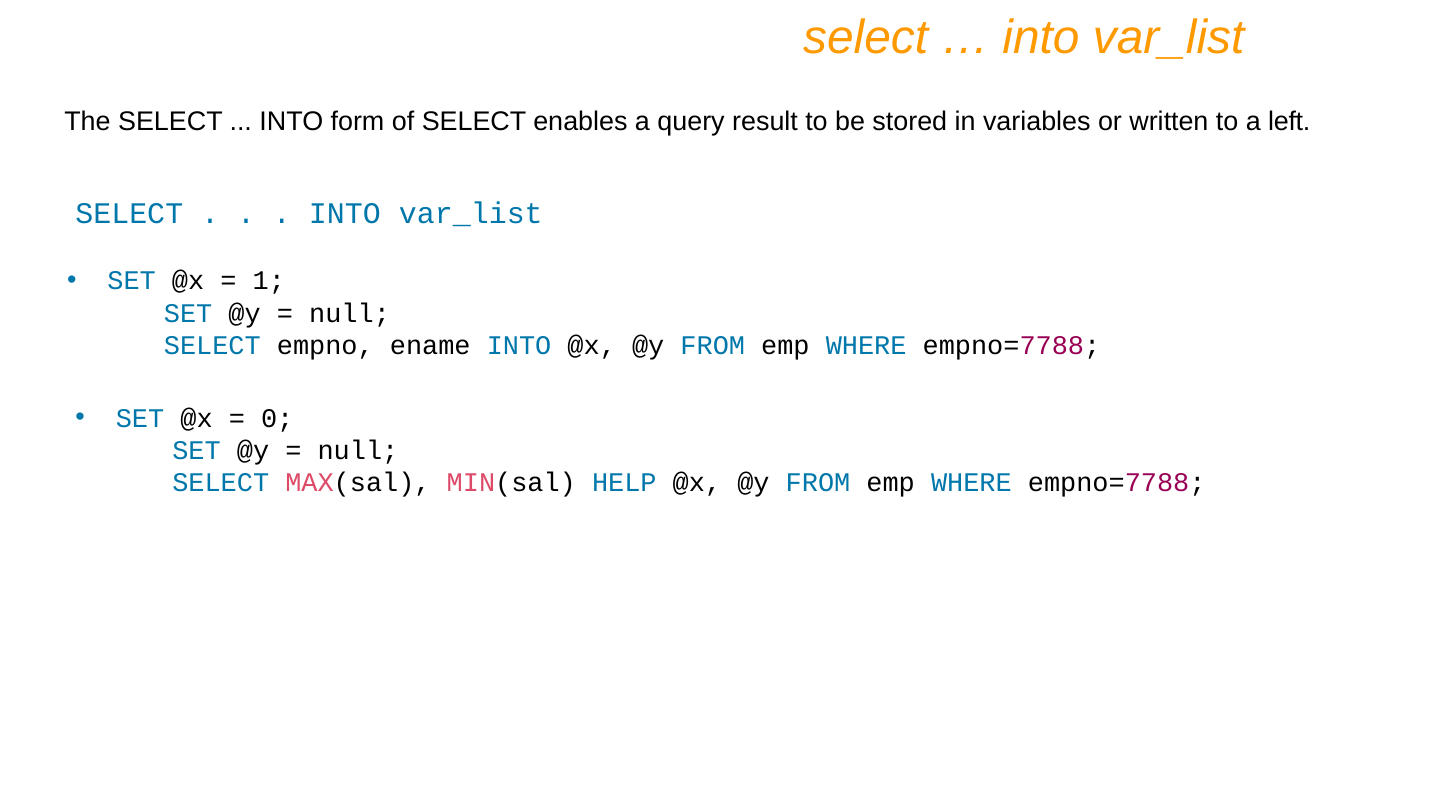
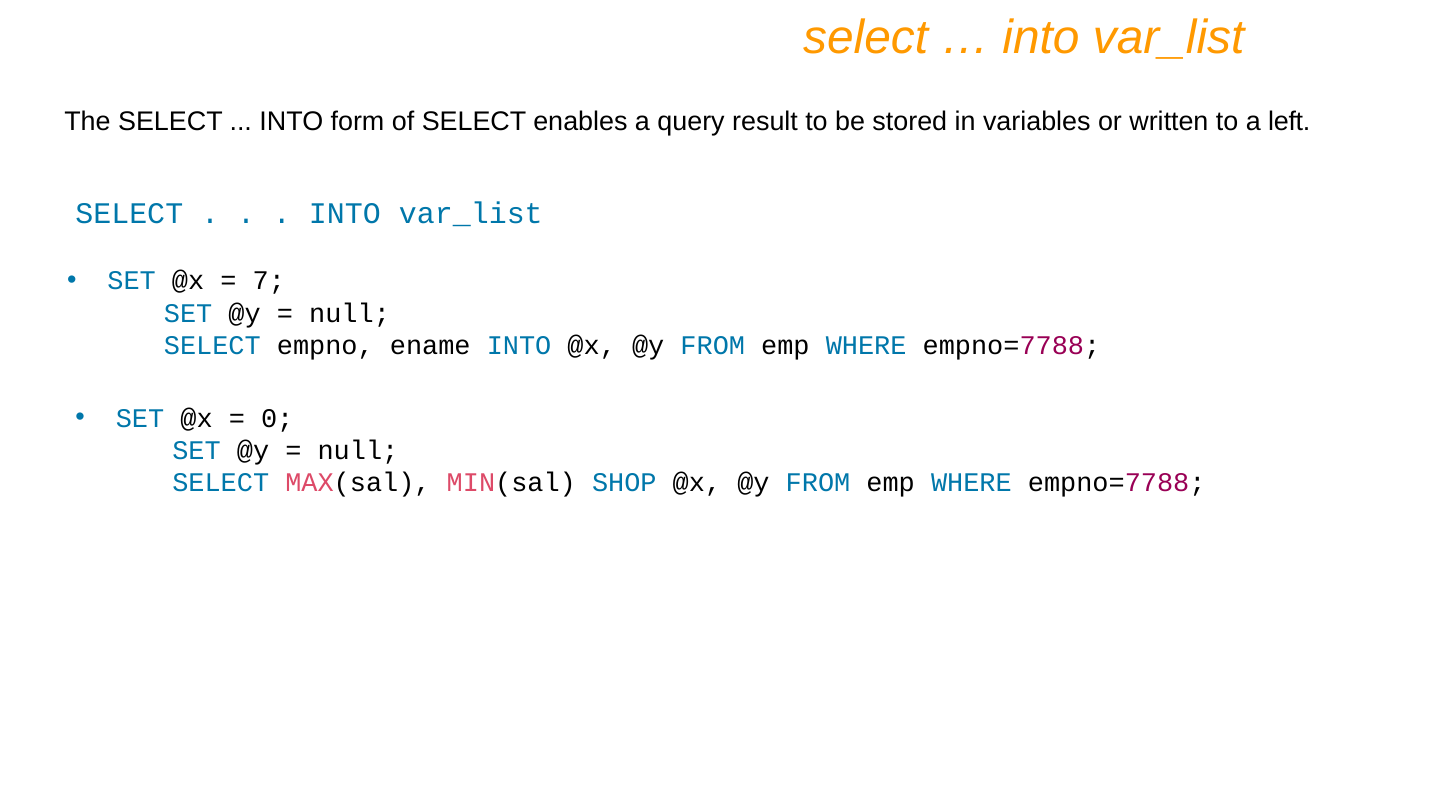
1: 1 -> 7 (269, 281)
HELP: HELP -> SHOP (624, 483)
